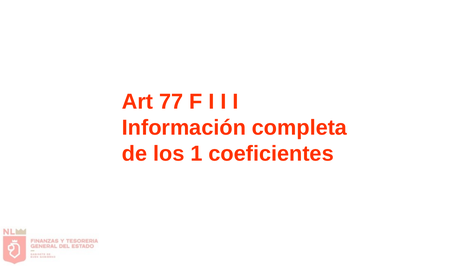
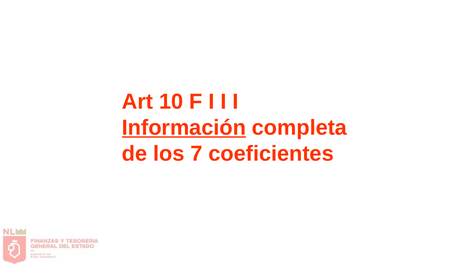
77: 77 -> 10 (171, 102)
Información underline: none -> present (184, 128)
1: 1 -> 7 (196, 154)
